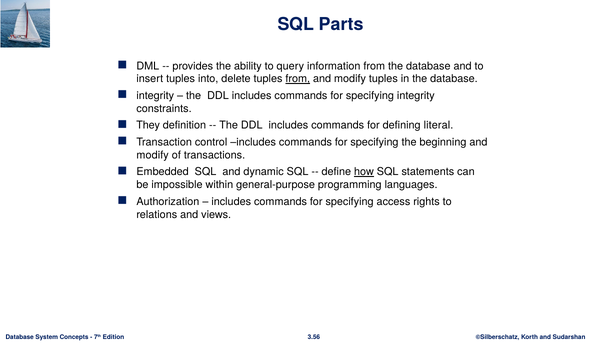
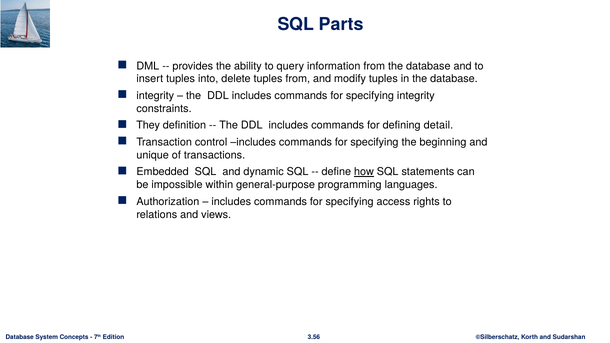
from underline: present -> none (298, 79)
literal: literal -> detail (438, 125)
modify: modify -> unique (153, 155)
